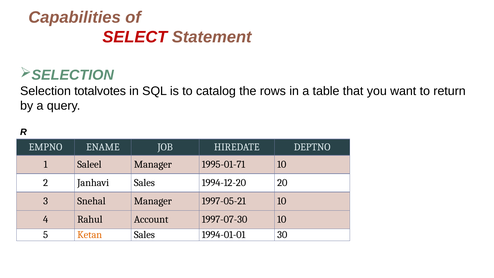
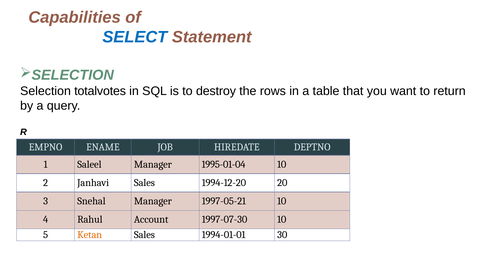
SELECT colour: red -> blue (135, 37)
catalog: catalog -> destroy (216, 91)
1995-01-71: 1995-01-71 -> 1995-01-04 (224, 164)
